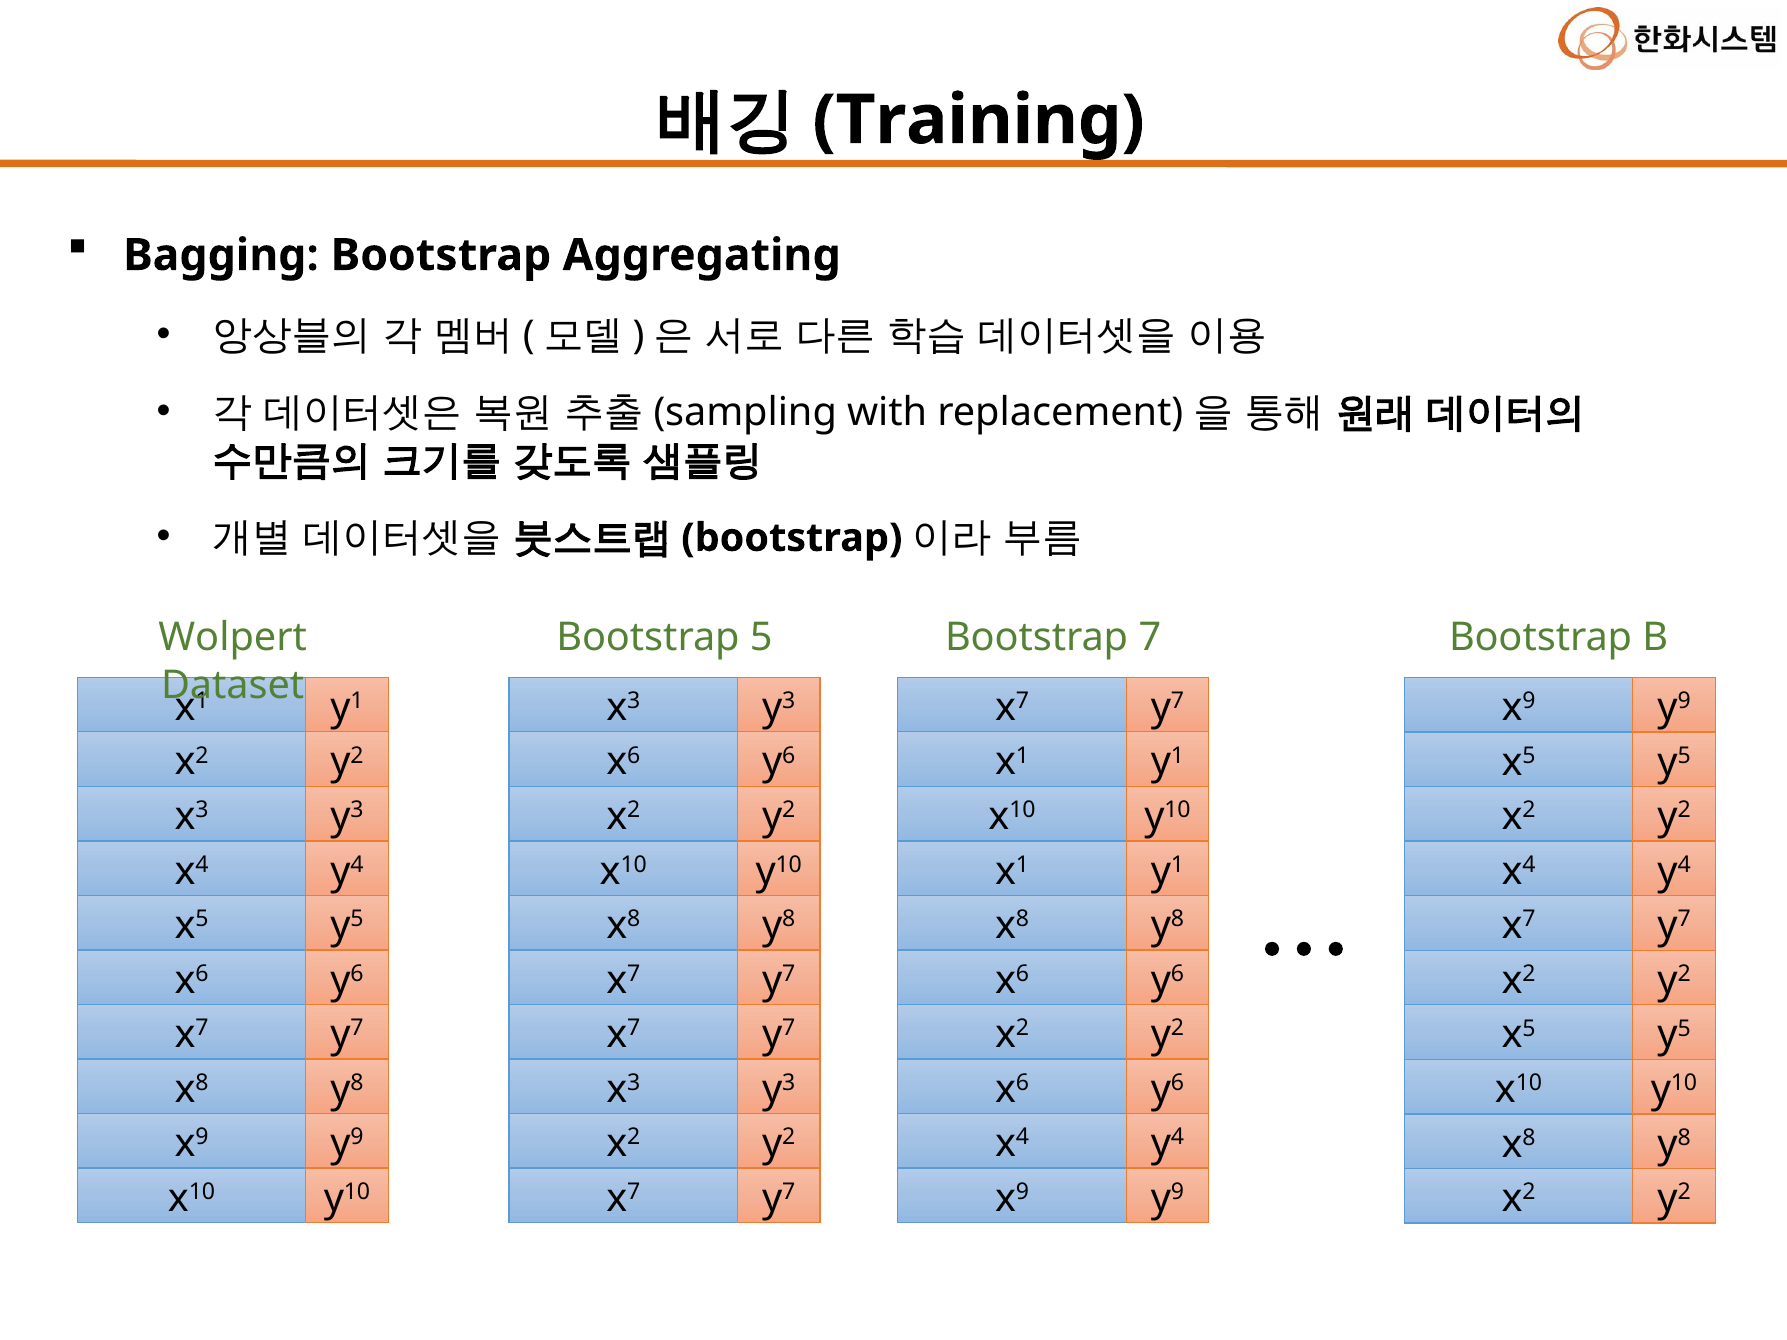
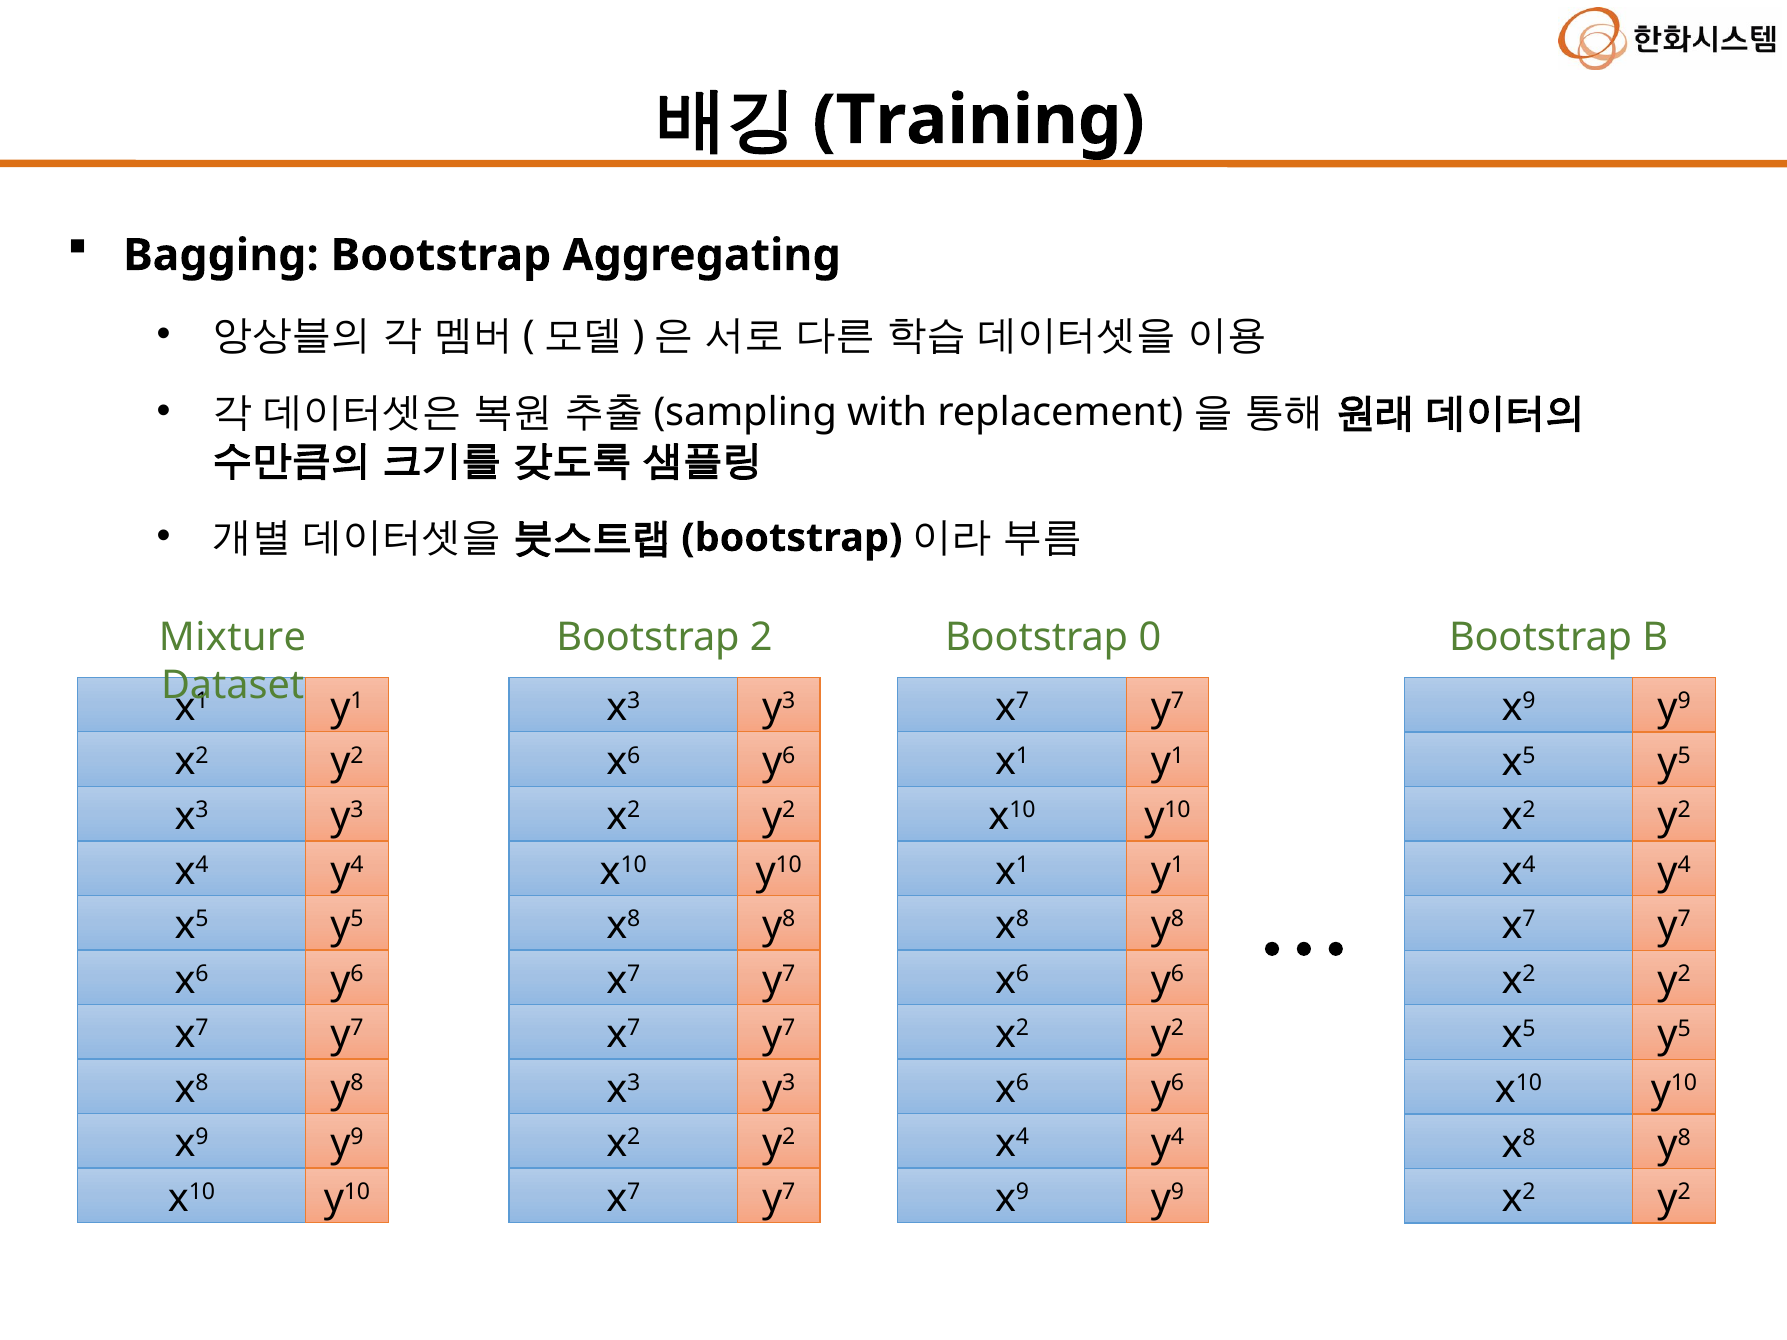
Wolpert: Wolpert -> Mixture (232, 638)
5: 5 -> 2 (761, 638)
7: 7 -> 0 (1150, 637)
